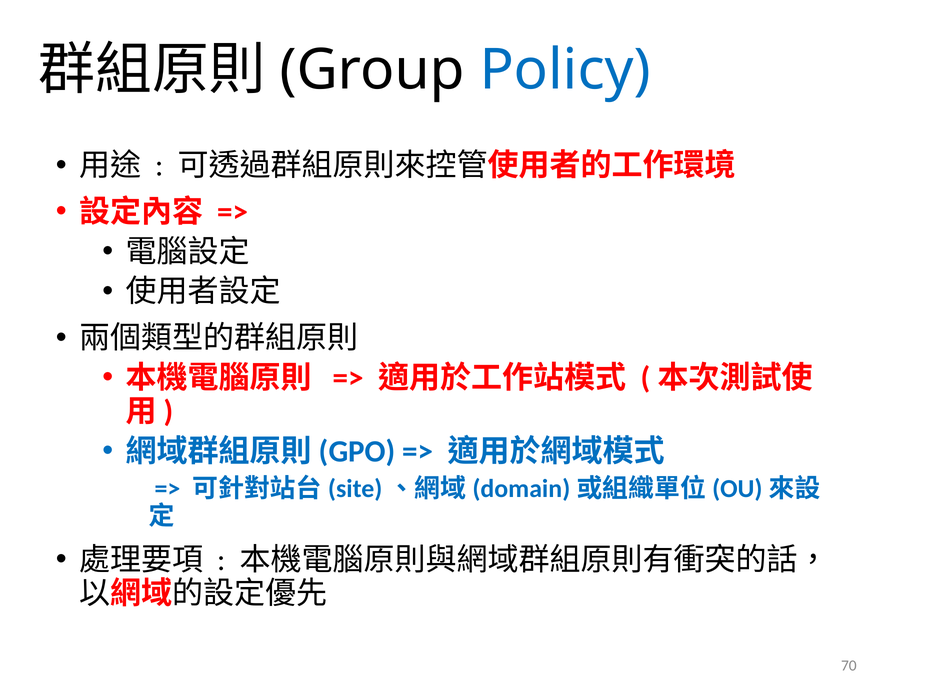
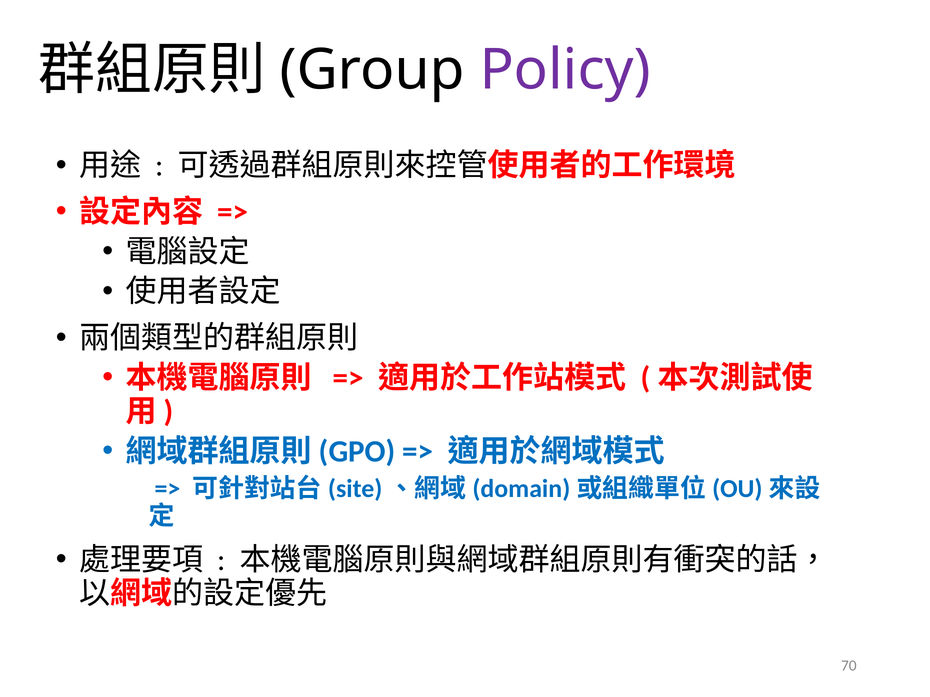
Policy colour: blue -> purple (565, 70)
